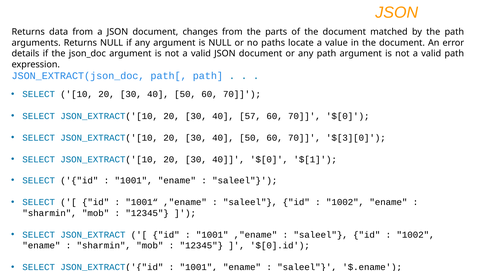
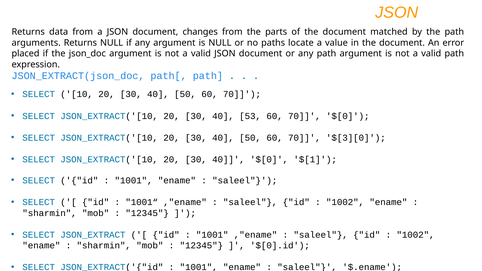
details: details -> placed (26, 54)
57: 57 -> 53 (250, 116)
